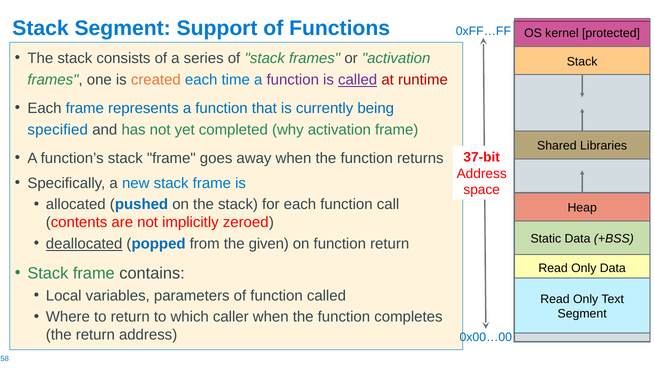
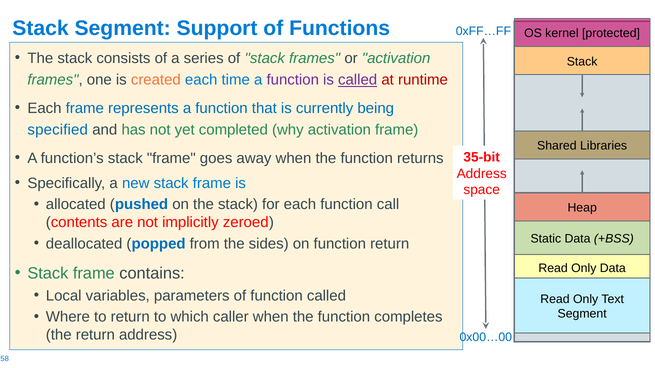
37-bit: 37-bit -> 35-bit (482, 157)
deallocated underline: present -> none (84, 244)
given: given -> sides (269, 244)
